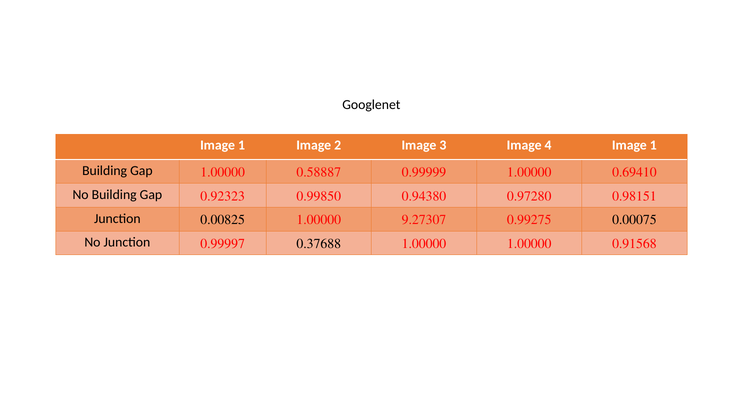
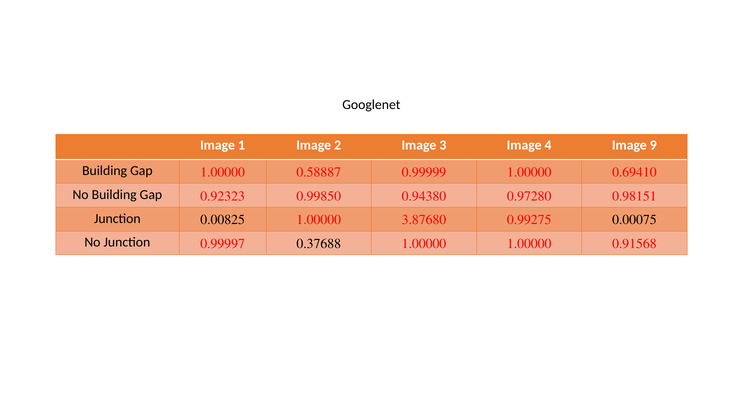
4 Image 1: 1 -> 9 (653, 145)
9.27307: 9.27307 -> 3.87680 (424, 220)
